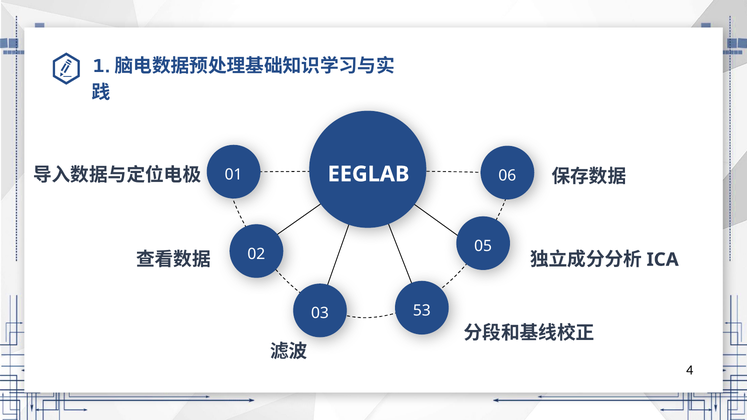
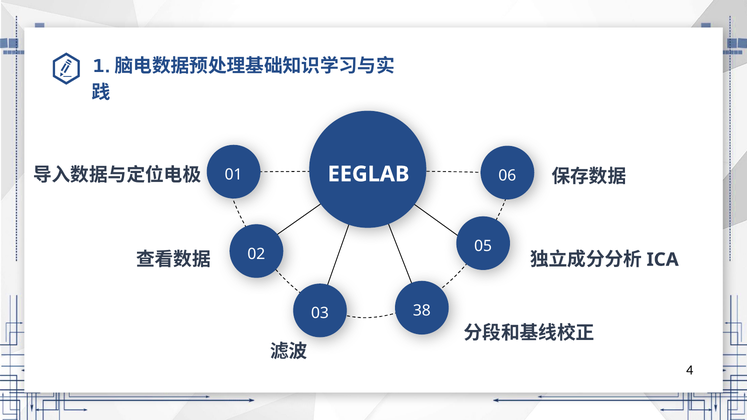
53: 53 -> 38 (422, 311)
